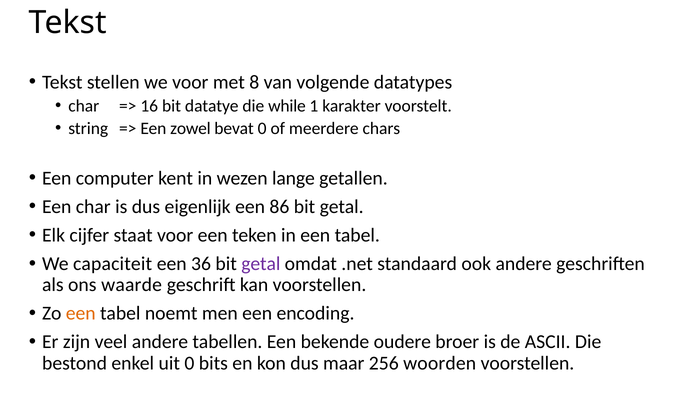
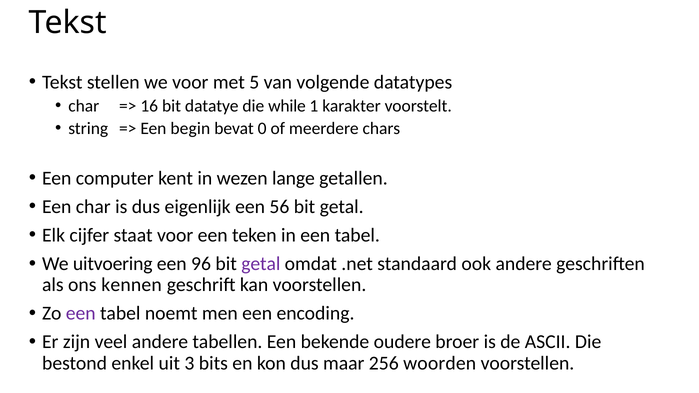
8: 8 -> 5 (254, 82)
zowel: zowel -> begin (190, 128)
86: 86 -> 56 (279, 207)
capaciteit: capaciteit -> uitvoering (113, 264)
36: 36 -> 96 (201, 264)
waarde: waarde -> kennen (132, 285)
een colour: orange -> purple (81, 314)
uit 0: 0 -> 3 (189, 363)
